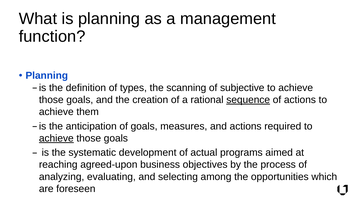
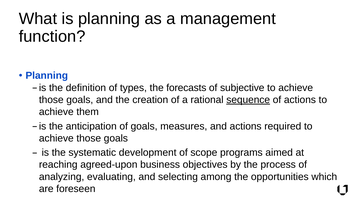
scanning: scanning -> forecasts (186, 88)
achieve underline: present -> none (56, 139)
actual: actual -> scope (204, 153)
